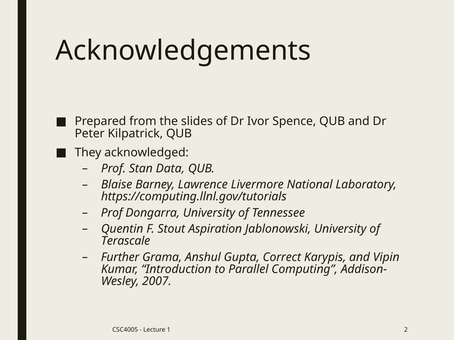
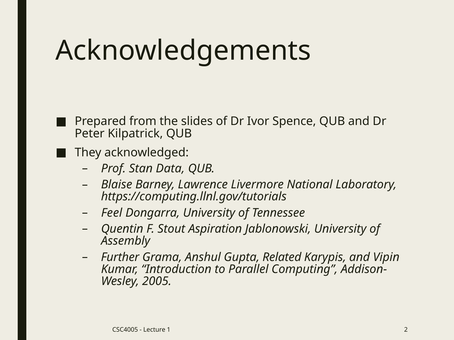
Prof: Prof -> Feel (112, 213)
Terascale: Terascale -> Assembly (126, 241)
Correct: Correct -> Related (282, 257)
2007: 2007 -> 2005 (157, 282)
